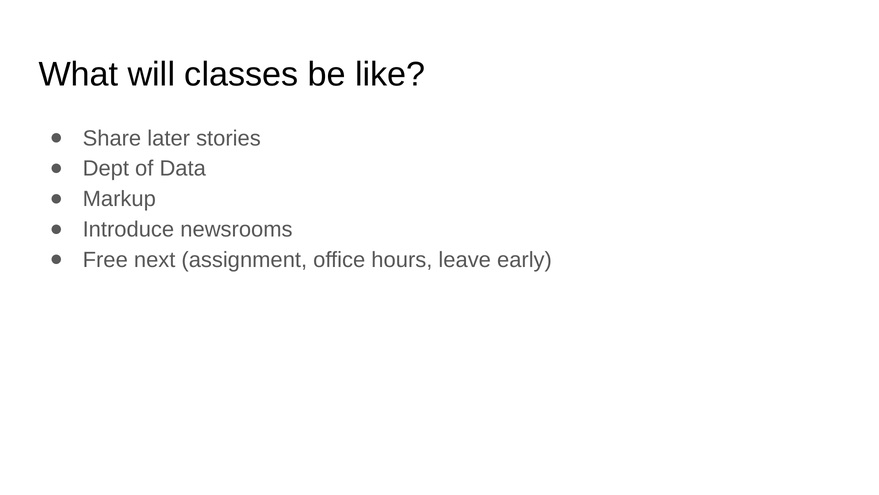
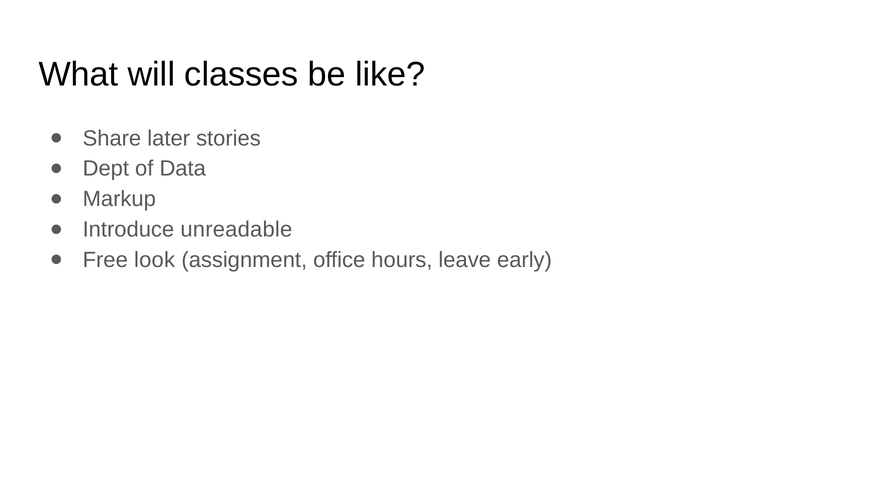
newsrooms: newsrooms -> unreadable (236, 229)
next: next -> look (155, 259)
